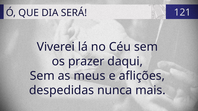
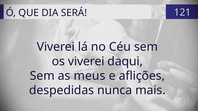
os prazer: prazer -> viverei (86, 62)
